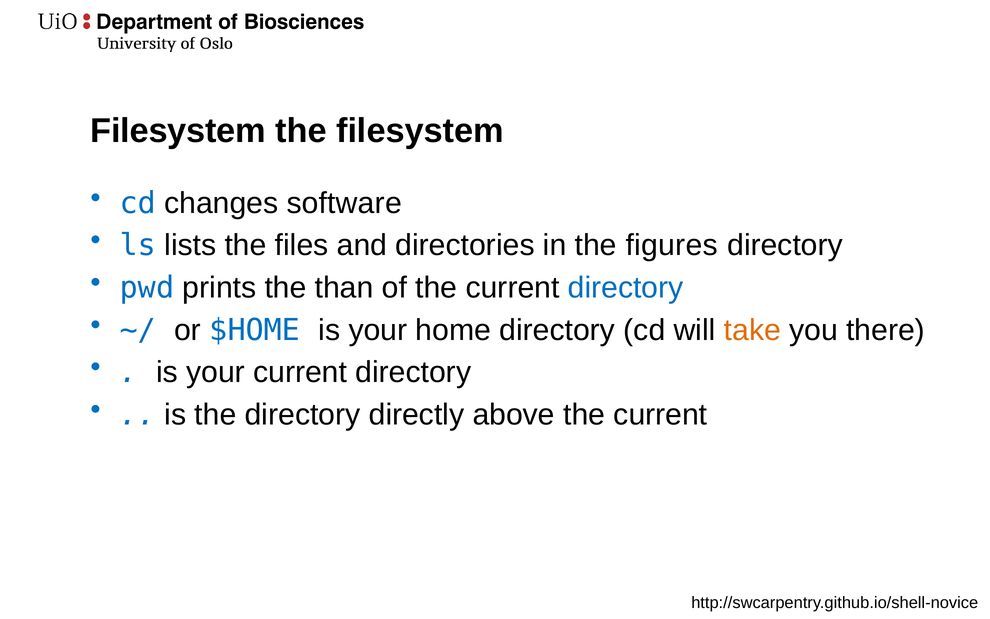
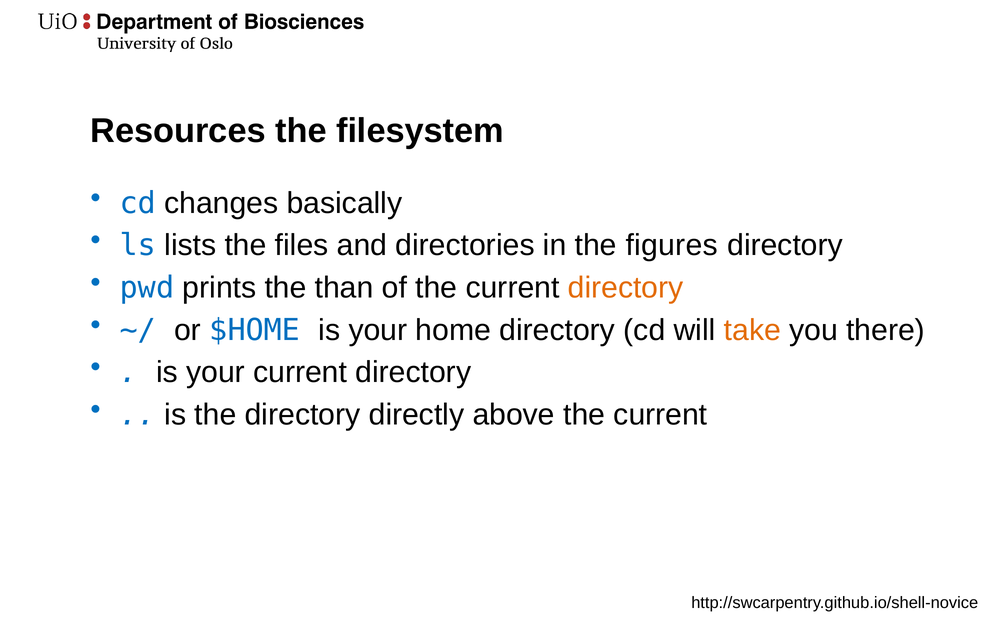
Filesystem: Filesystem -> Resources (178, 131)
software: software -> basically (344, 203)
directory colour: blue -> orange (626, 288)
